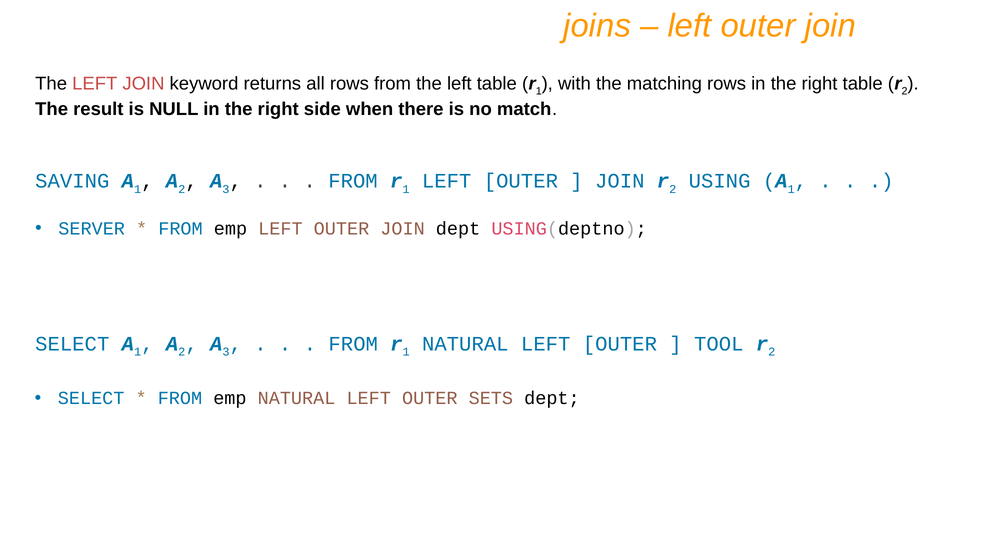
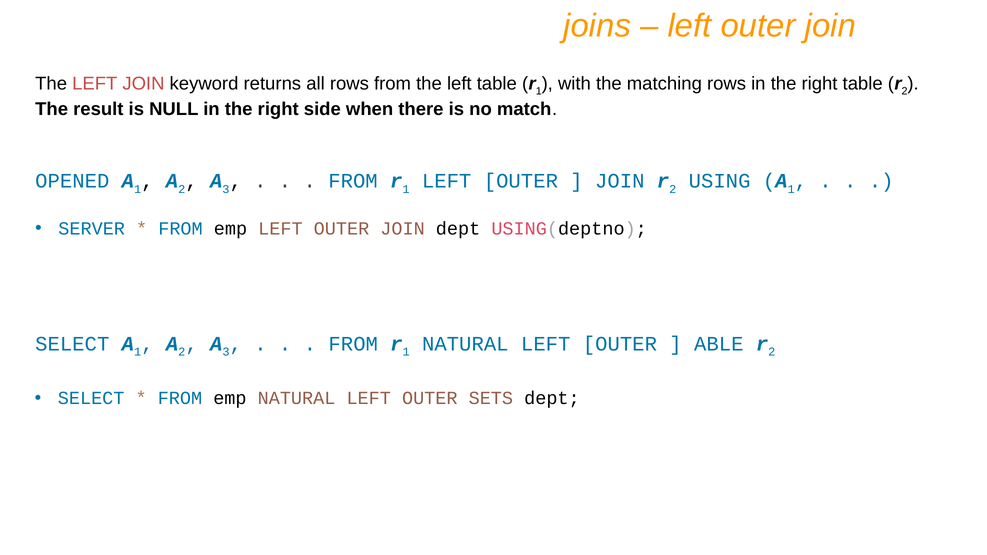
SAVING: SAVING -> OPENED (72, 181)
TOOL: TOOL -> ABLE (719, 344)
